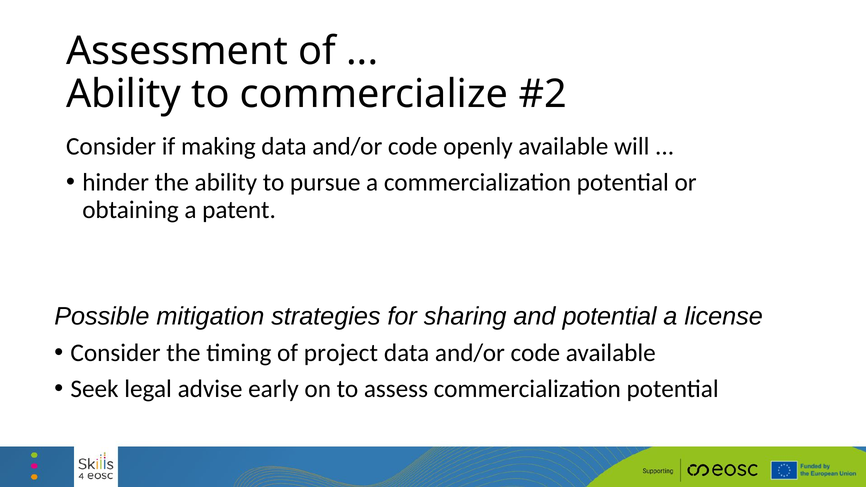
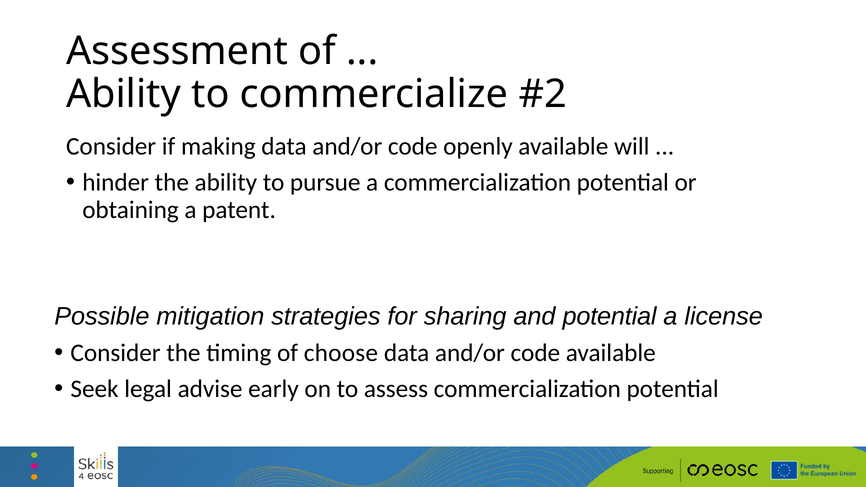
project: project -> choose (341, 353)
